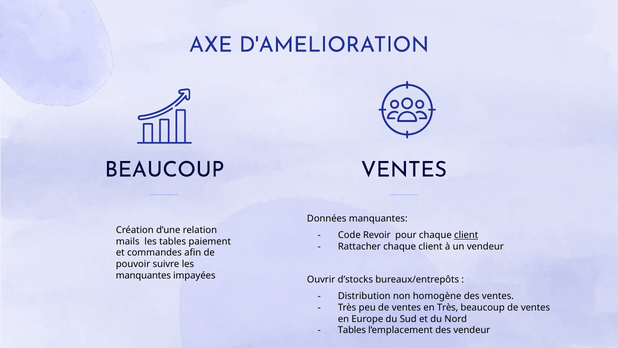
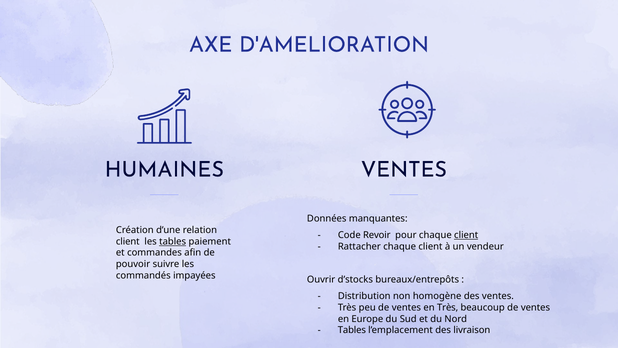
BEAUCOUP: BEAUCOUP -> HUMAINES (164, 169)
mails: mails -> client (128, 241)
tables underline: none -> present (173, 241)
manquantes: manquantes -> commandés (143, 275)
des vendeur: vendeur -> livraison (472, 330)
